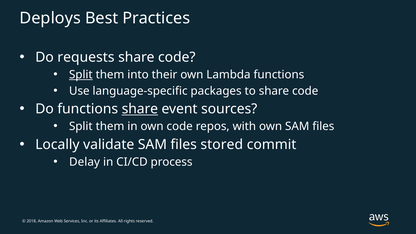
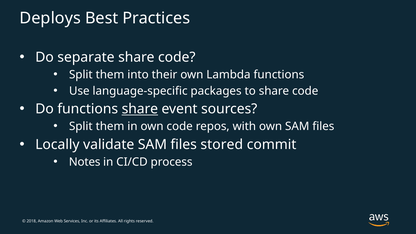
requests: requests -> separate (86, 57)
Split underline: present -> none (81, 75)
Delay: Delay -> Notes (85, 162)
